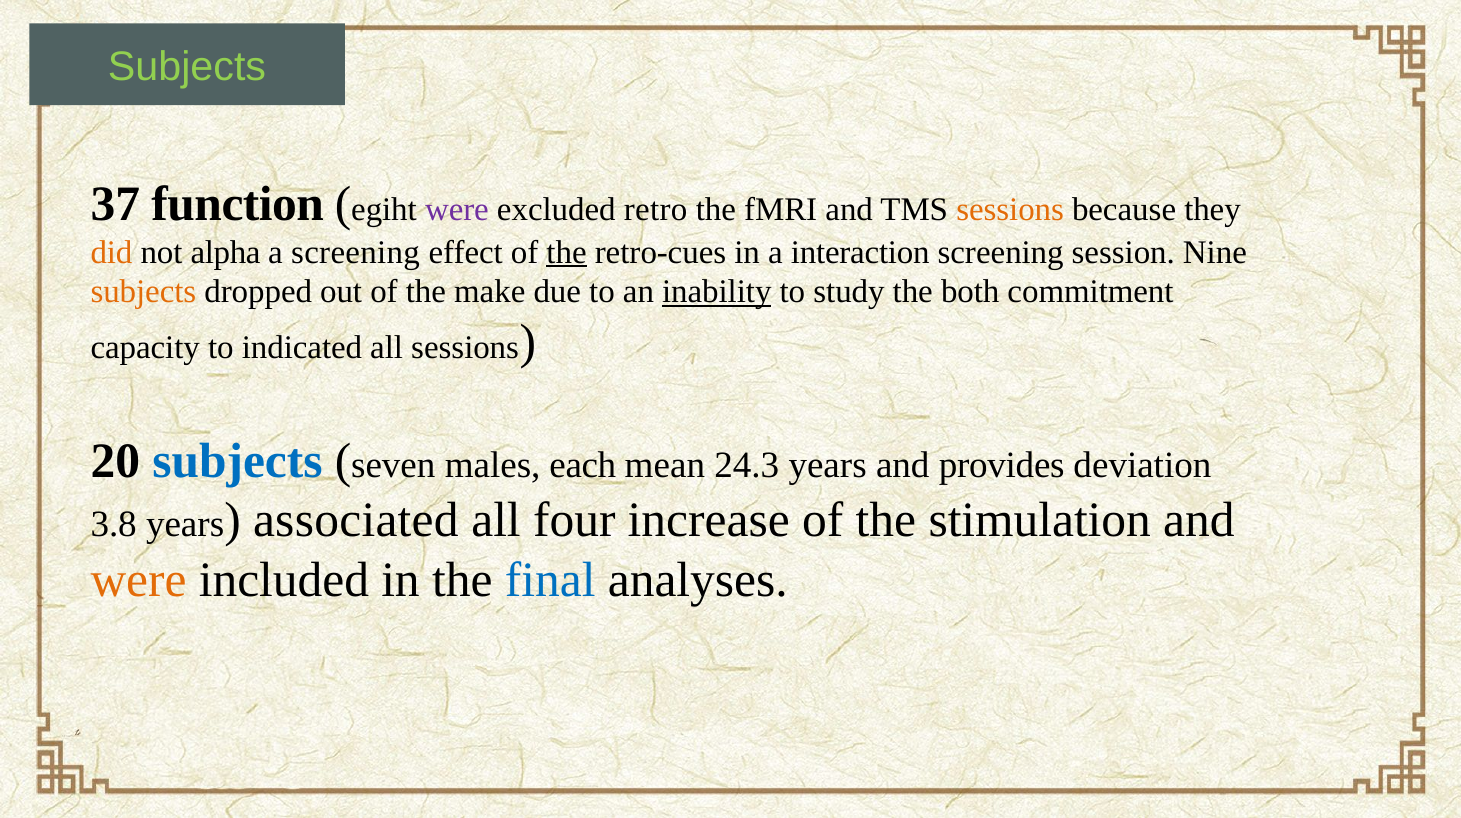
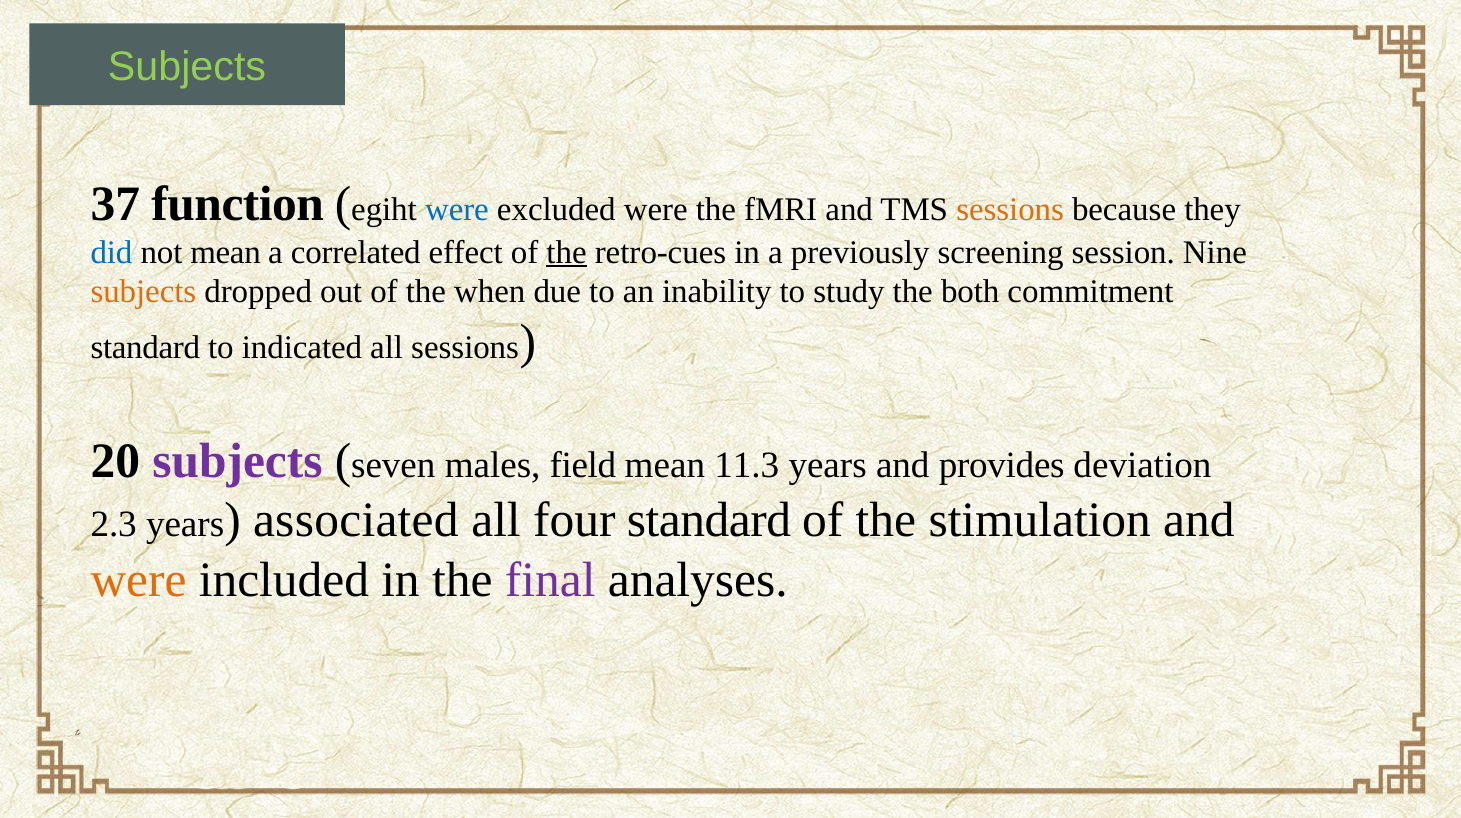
were colour: purple -> blue (457, 209)
excluded retro: retro -> were (656, 209)
did colour: orange -> blue (111, 252)
not alpha: alpha -> mean (226, 252)
a screening: screening -> correlated (356, 252)
interaction: interaction -> previously (860, 252)
make: make -> when (490, 292)
inability underline: present -> none (717, 292)
capacity: capacity -> standard (145, 348)
subjects colour: blue -> purple (237, 461)
each: each -> field (583, 465)
24.3: 24.3 -> 11.3 (747, 465)
3.8: 3.8 -> 2.3 (114, 525)
four increase: increase -> standard (709, 521)
final colour: blue -> purple (550, 580)
